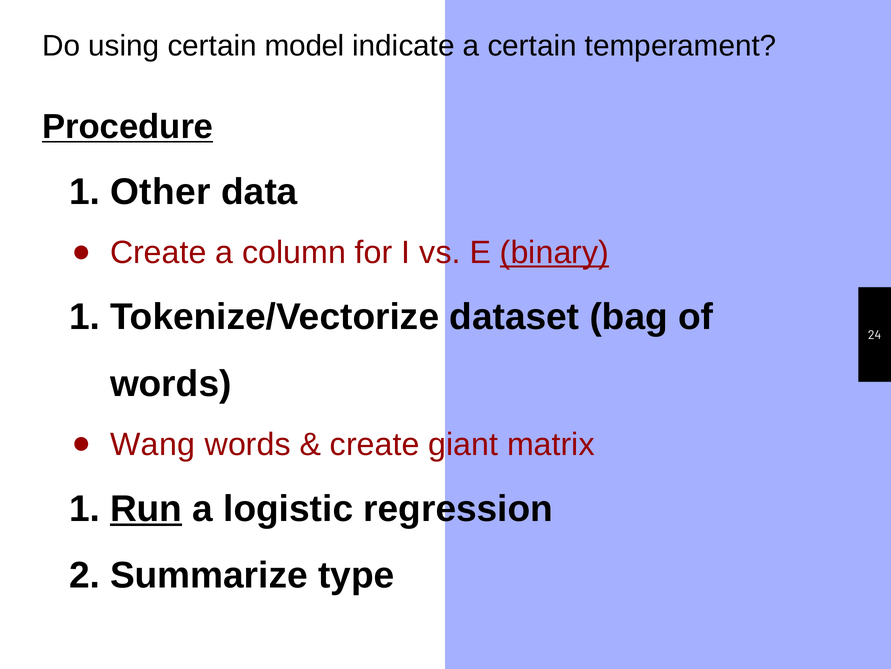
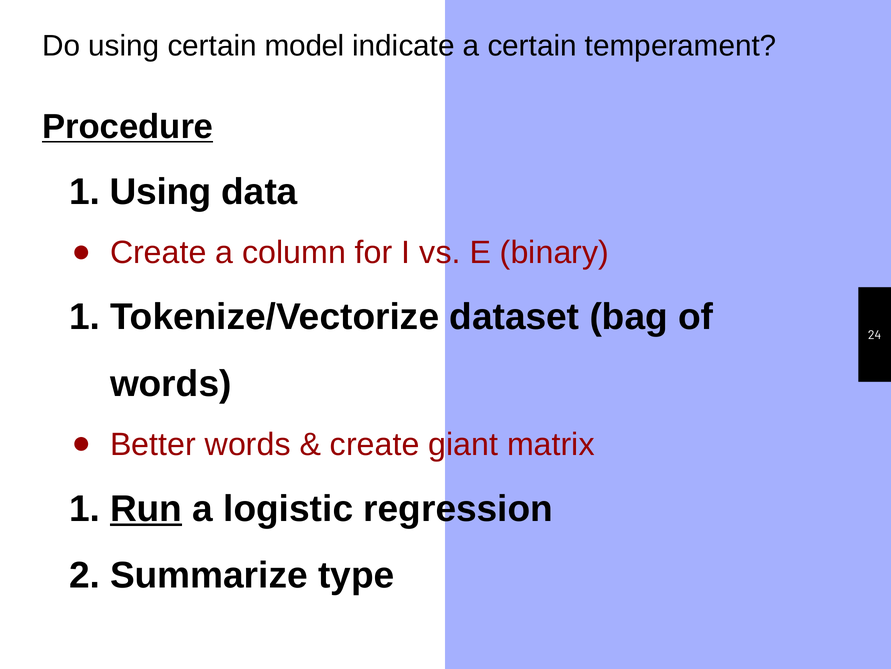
Other: Other -> Using (161, 192)
binary underline: present -> none (554, 253)
Wang: Wang -> Better (153, 444)
